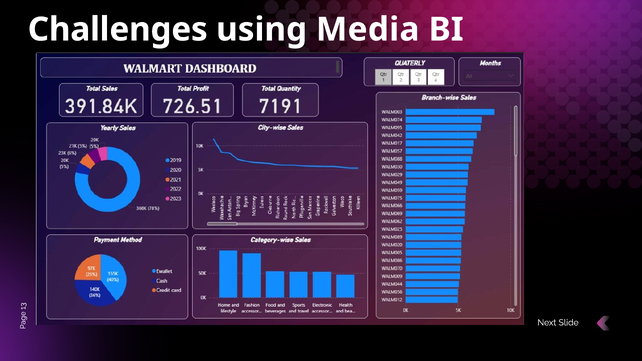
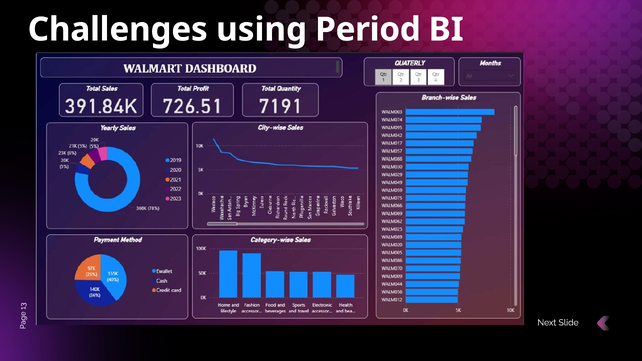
Media: Media -> Period (368, 30)
